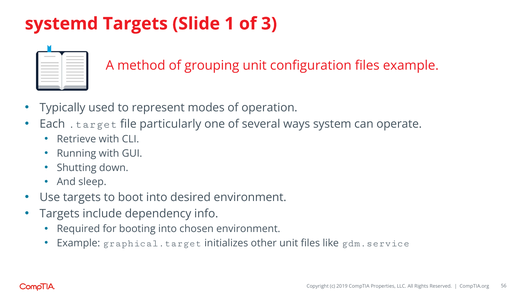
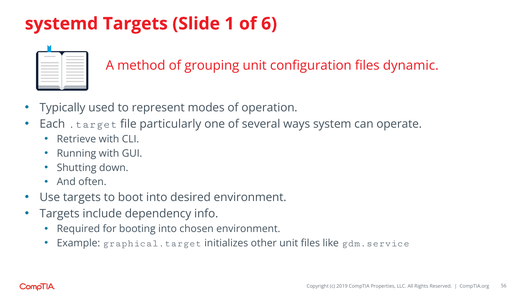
3: 3 -> 6 (269, 24)
files example: example -> dynamic (411, 66)
sleep: sleep -> often (92, 182)
